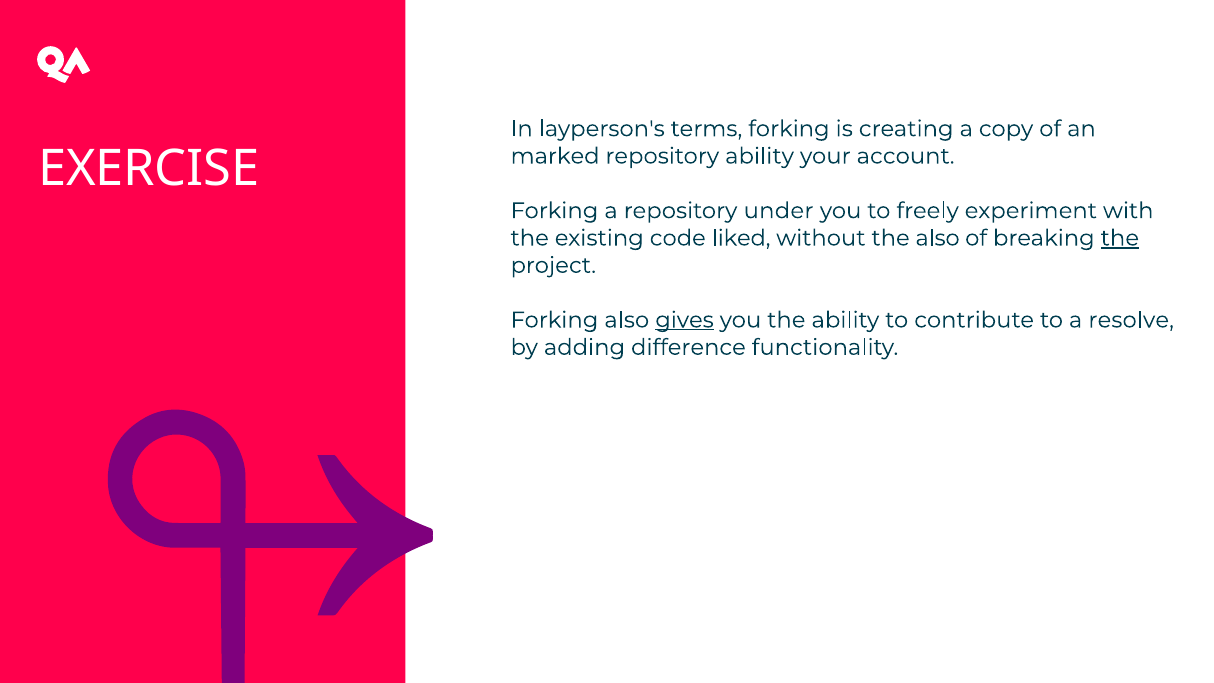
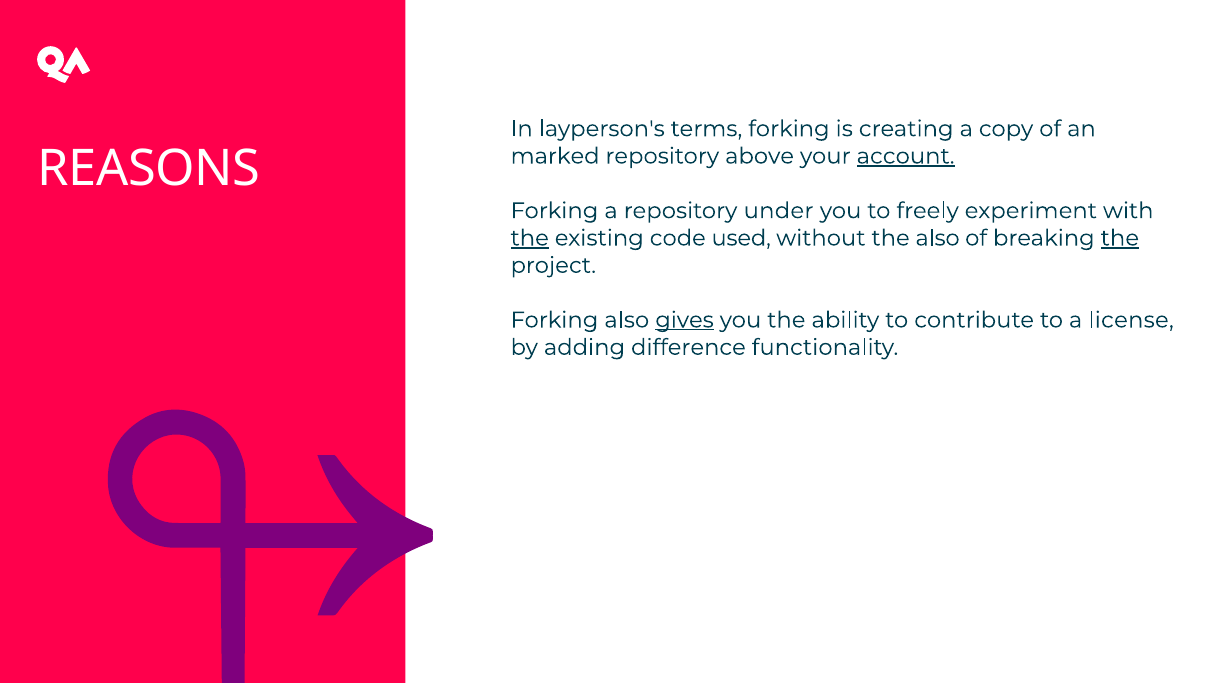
repository ability: ability -> above (760, 156)
account underline: none -> present (906, 156)
EXERCISE: EXERCISE -> REASONS (149, 168)
the underline: none -> present (530, 238)
liked: liked -> used (741, 238)
resolve: resolve -> license (1131, 320)
